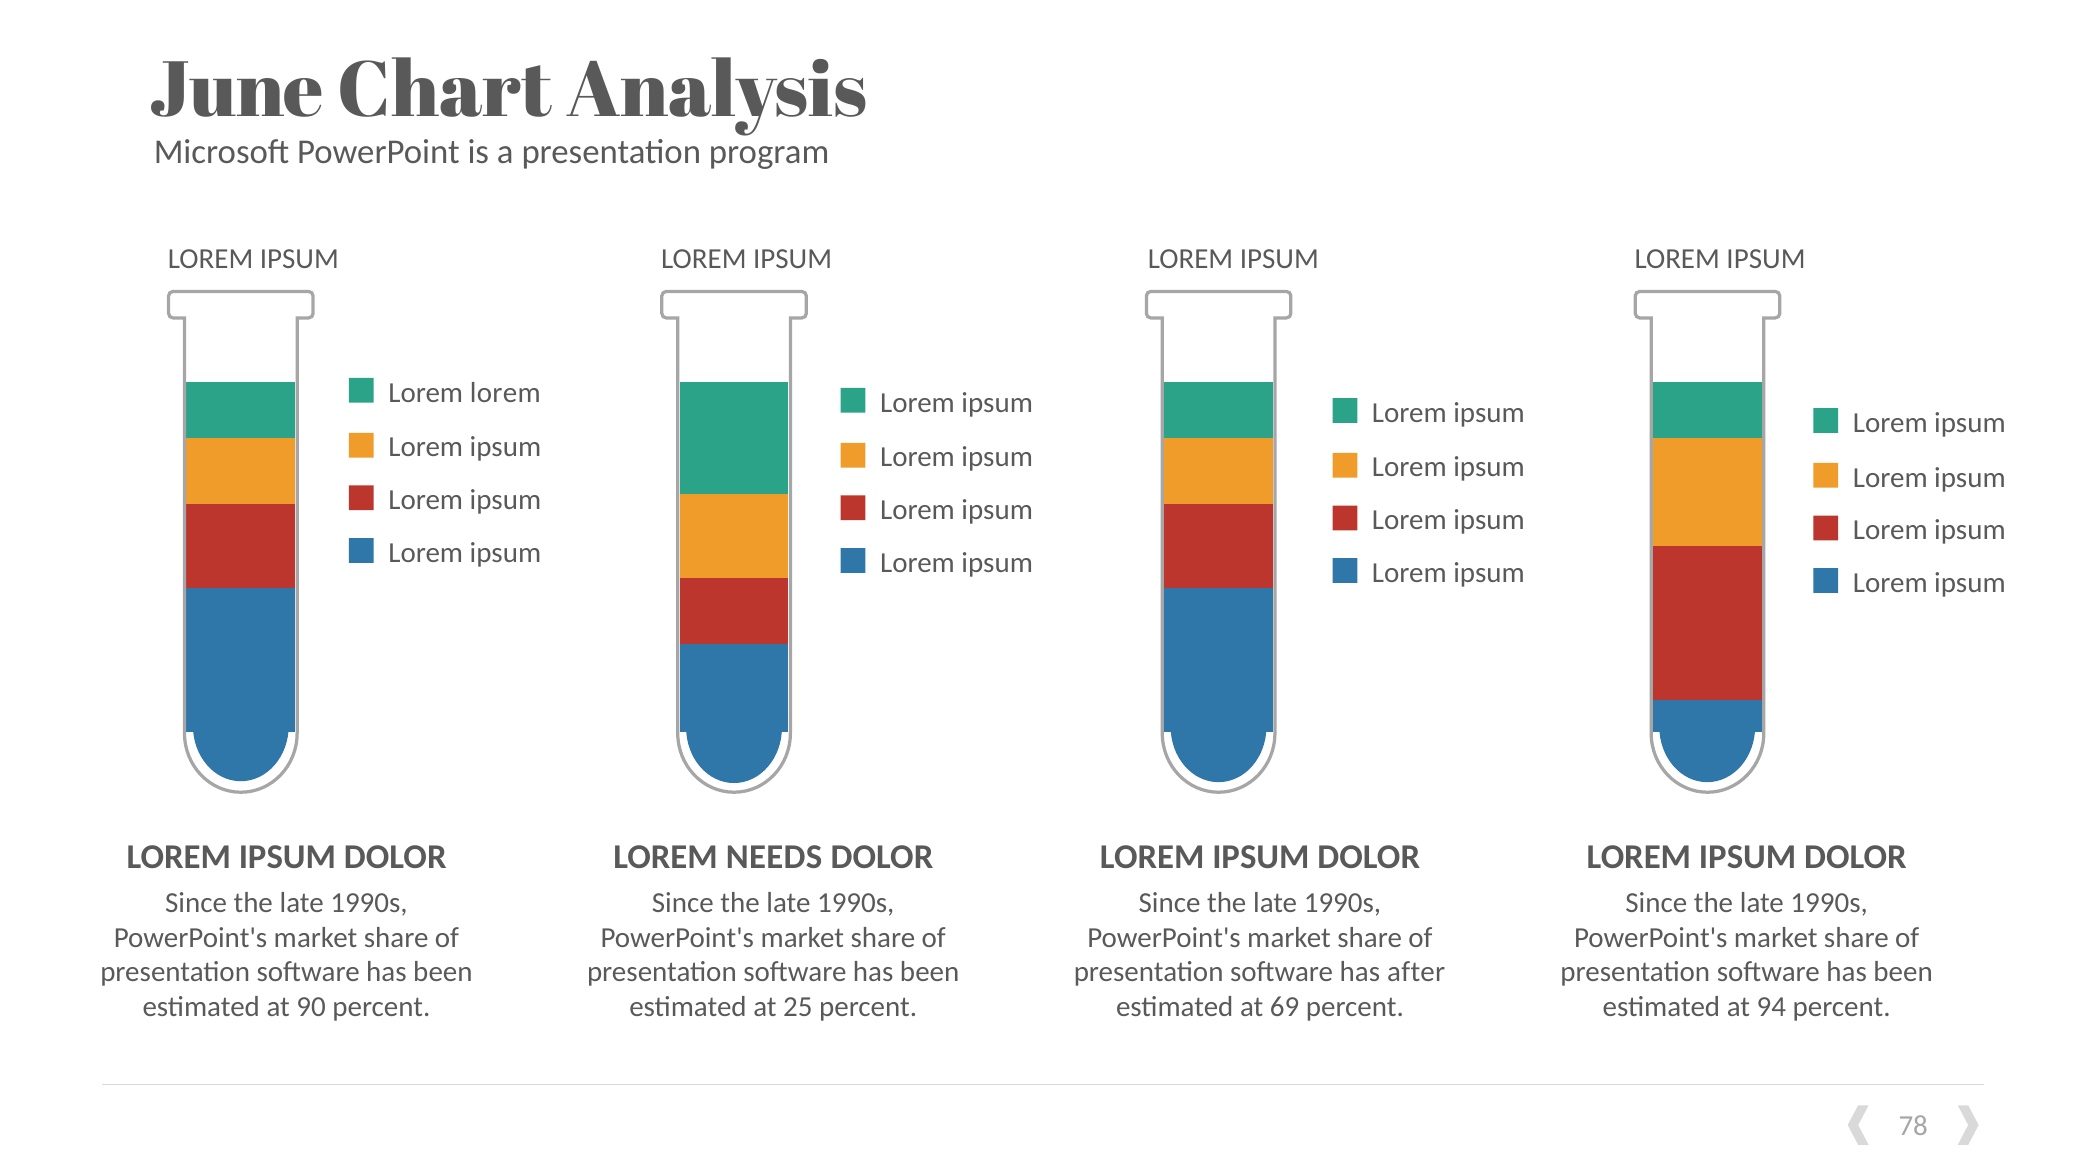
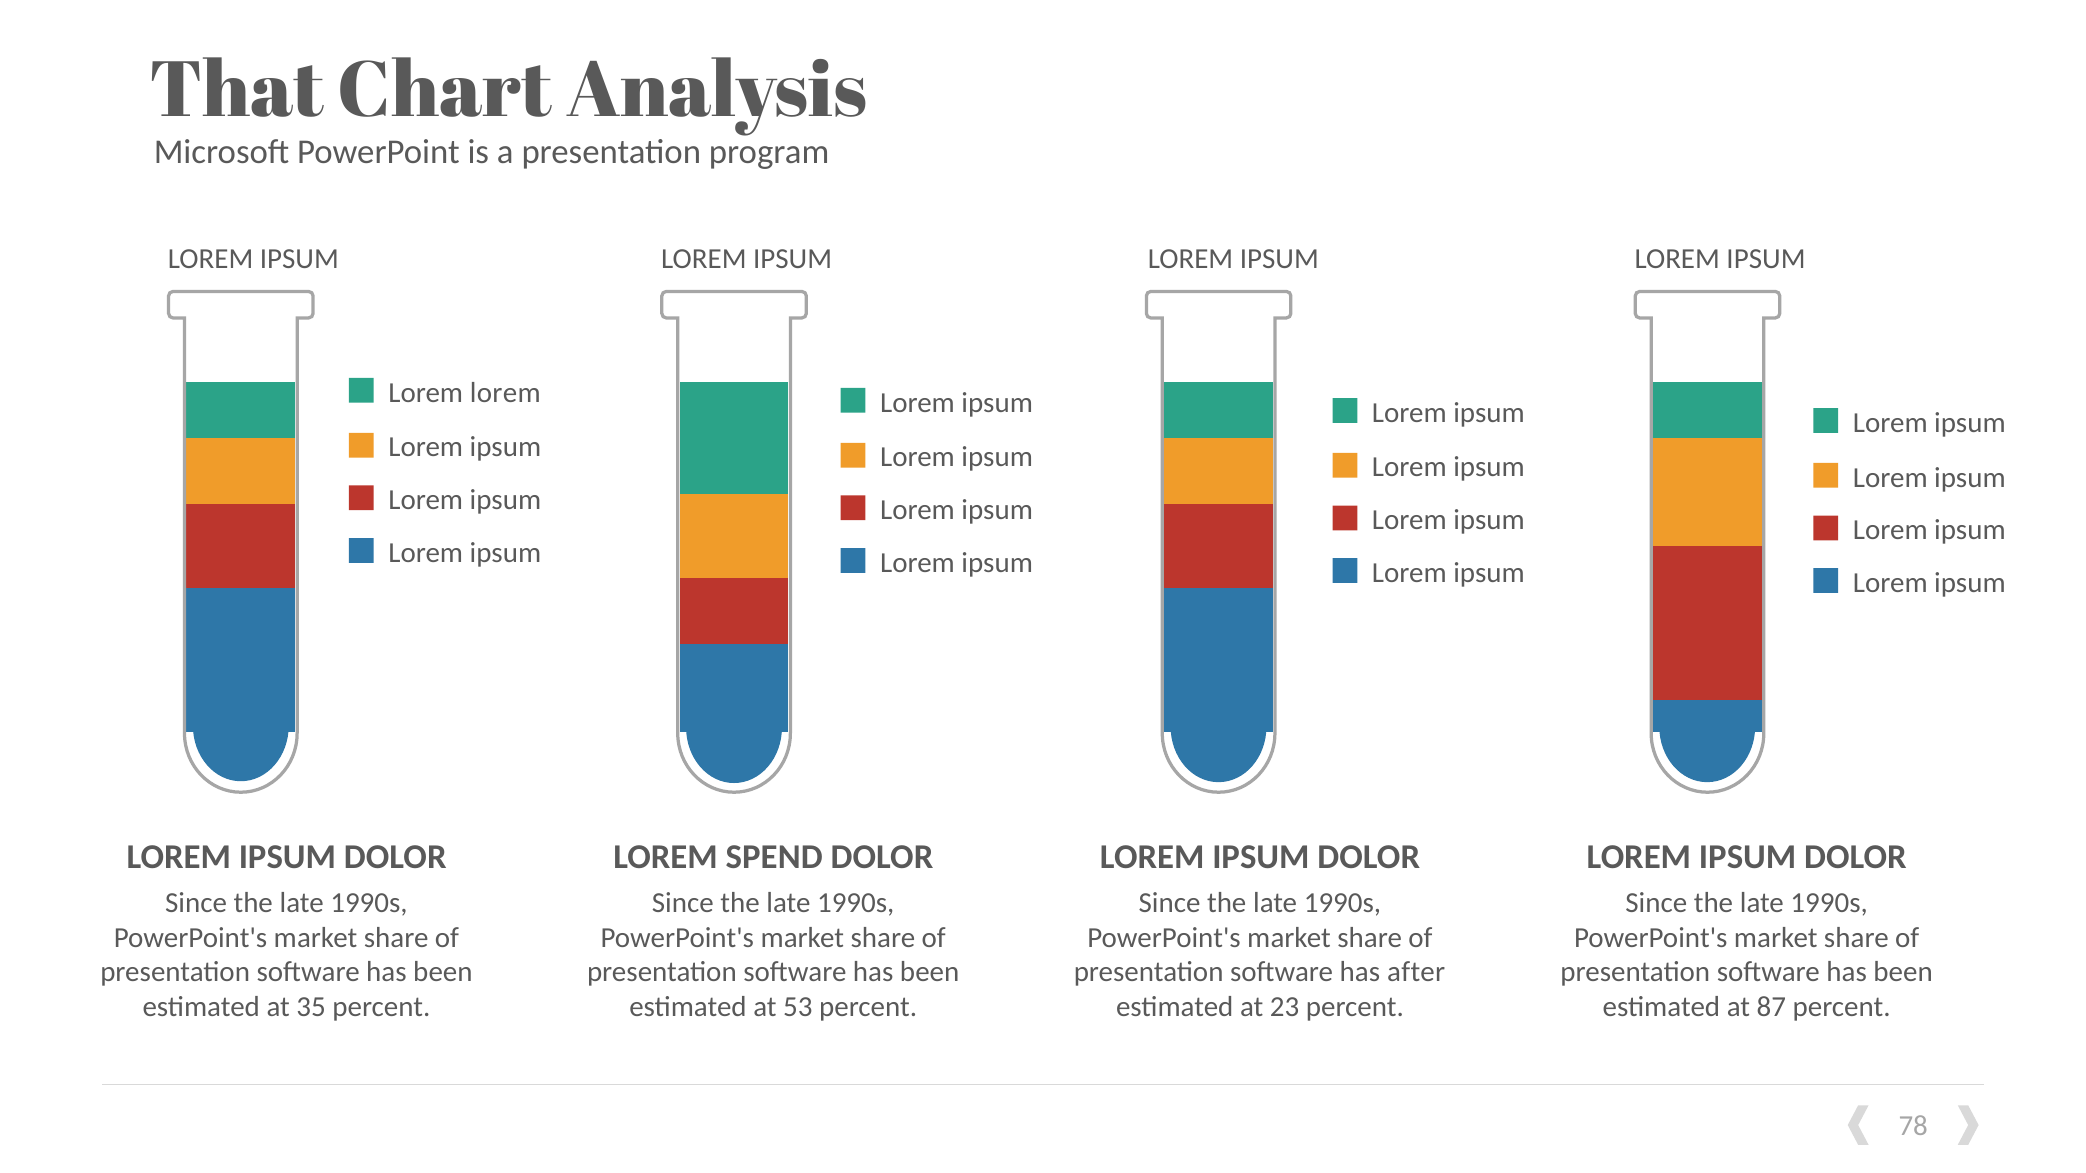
June: June -> That (237, 91)
NEEDS: NEEDS -> SPEND (774, 857)
90: 90 -> 35 (311, 1007)
25: 25 -> 53 (798, 1007)
69: 69 -> 23 (1285, 1007)
94: 94 -> 87 (1771, 1007)
